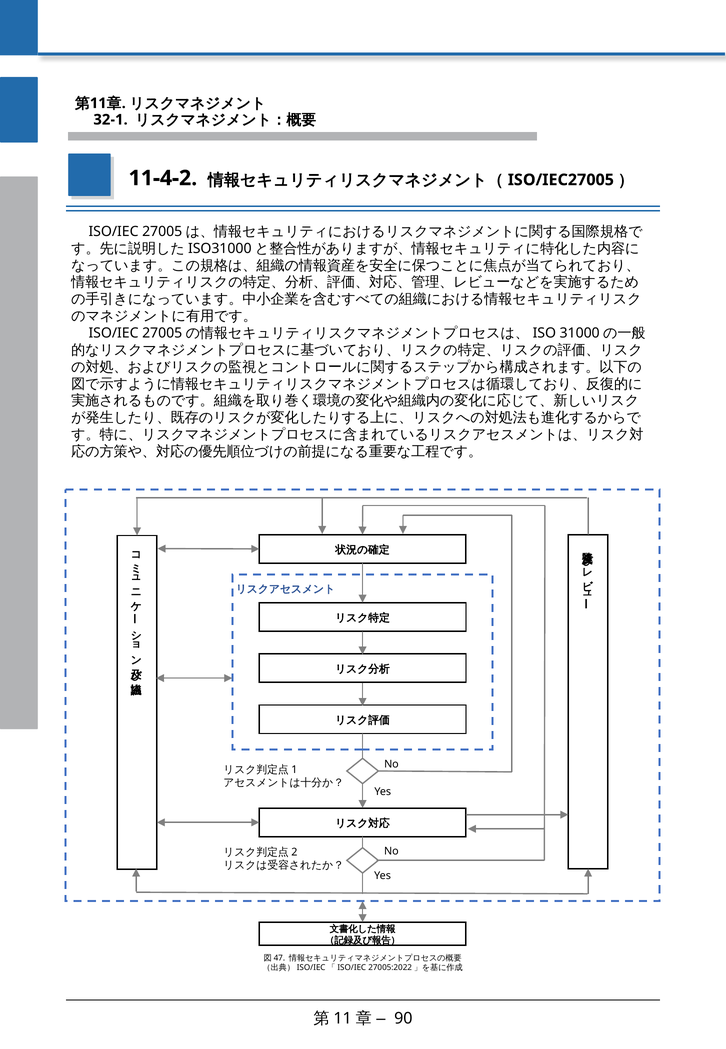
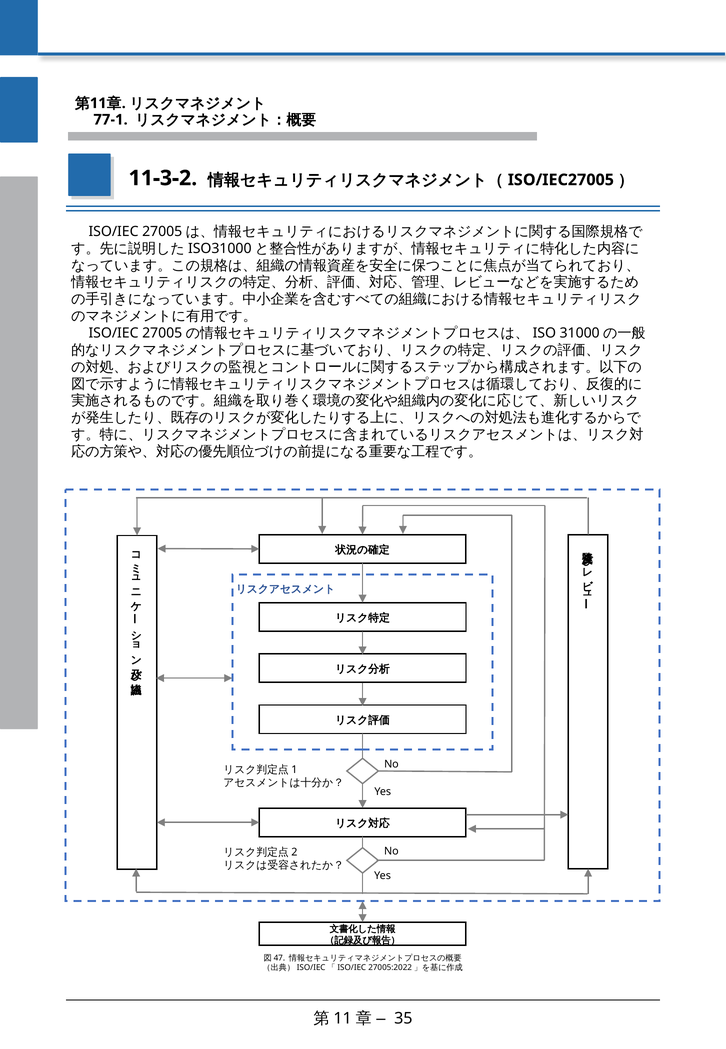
32-1: 32-1 -> 77-1 (111, 120)
11-4-2: 11-4-2 -> 11-3-2 (163, 178)
90: 90 -> 35 (403, 1018)
